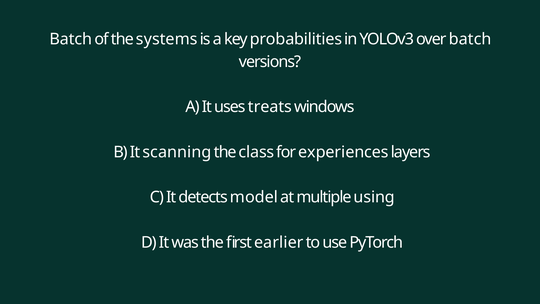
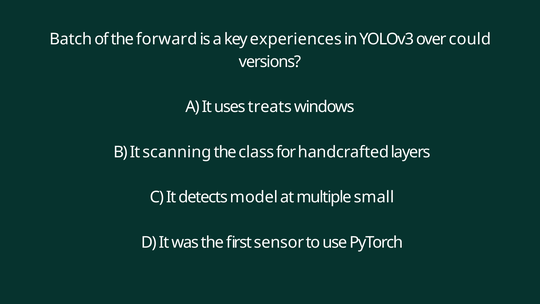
systems: systems -> forward (167, 39)
probabilities: probabilities -> experiences (296, 39)
over batch: batch -> could (470, 39)
experiences: experiences -> handcrafted (344, 152)
using: using -> small (374, 197)
earlier: earlier -> sensor (279, 242)
